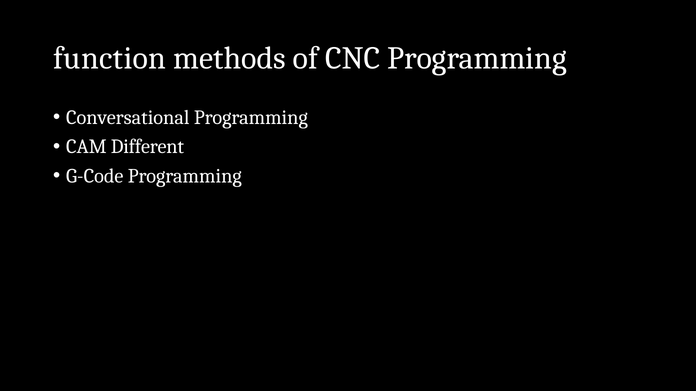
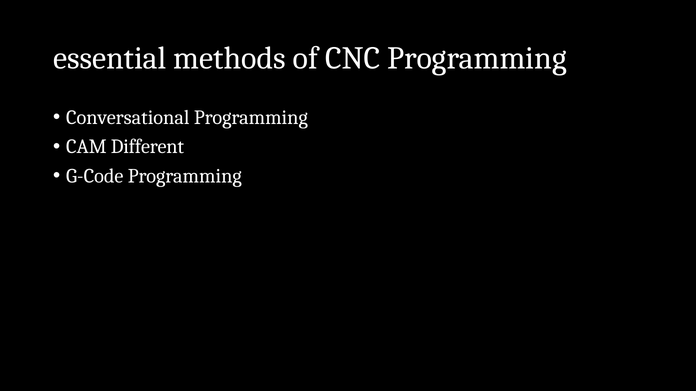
function: function -> essential (110, 58)
